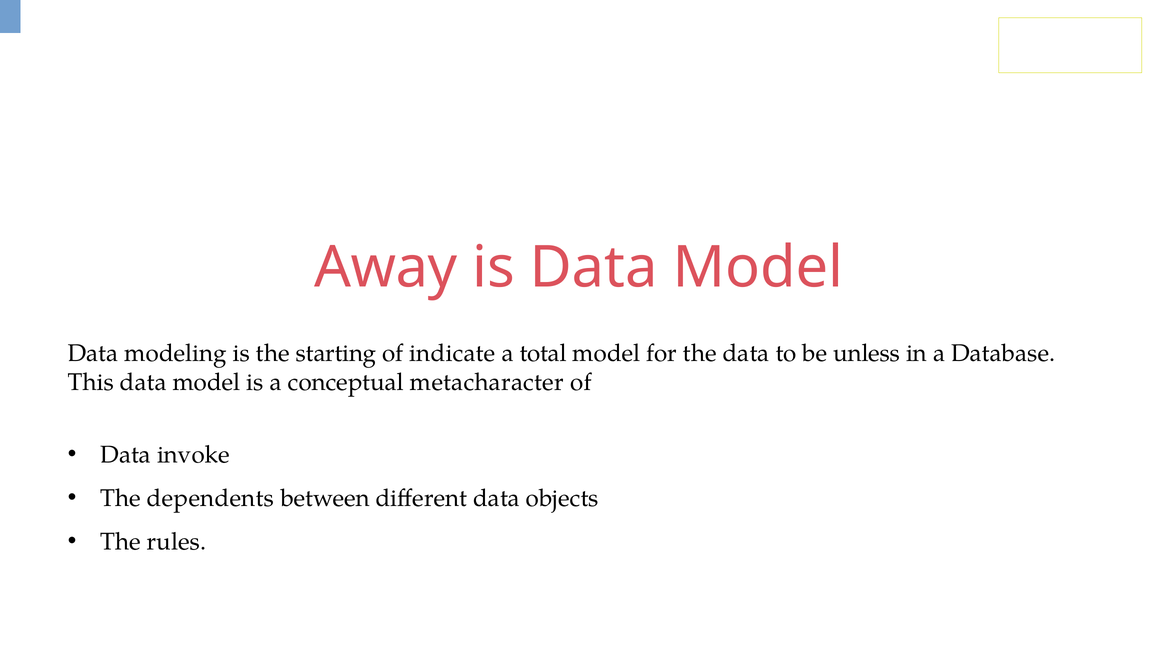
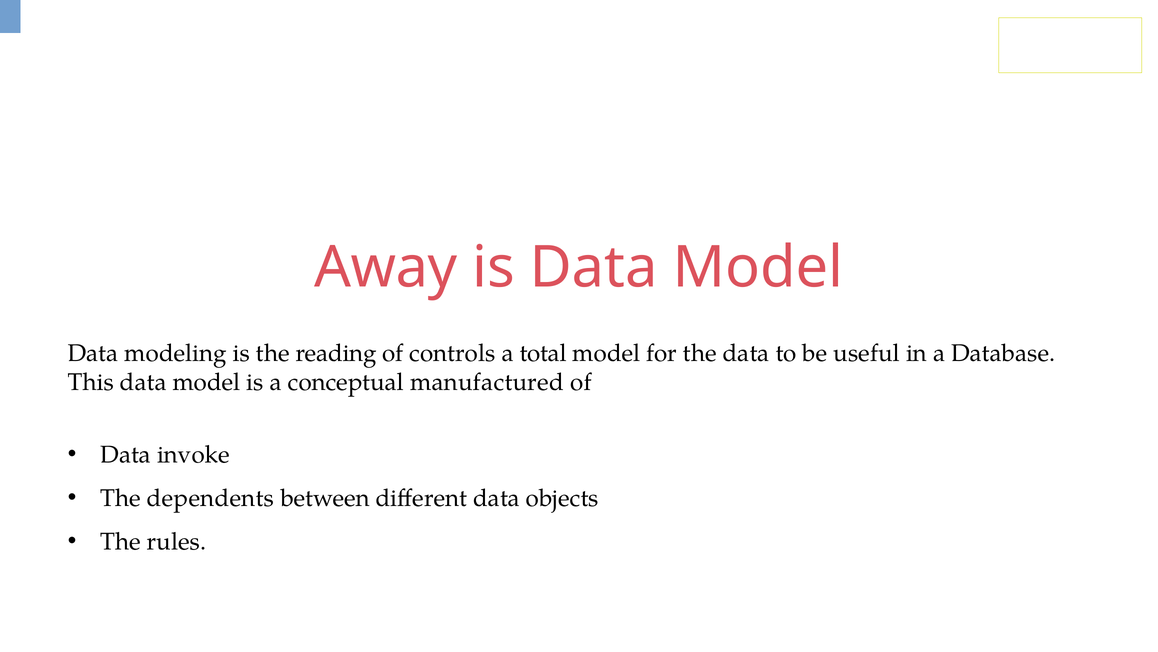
starting: starting -> reading (336, 353)
indicate: indicate -> controls (452, 353)
unless: unless -> useful (867, 353)
metacharacter: metacharacter -> manufactured (487, 382)
